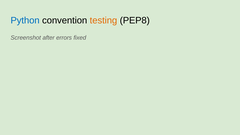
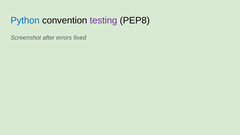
testing colour: orange -> purple (103, 20)
